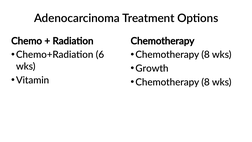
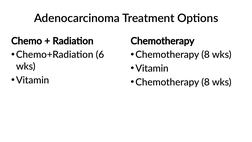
Growth: Growth -> Vitamin (152, 68)
